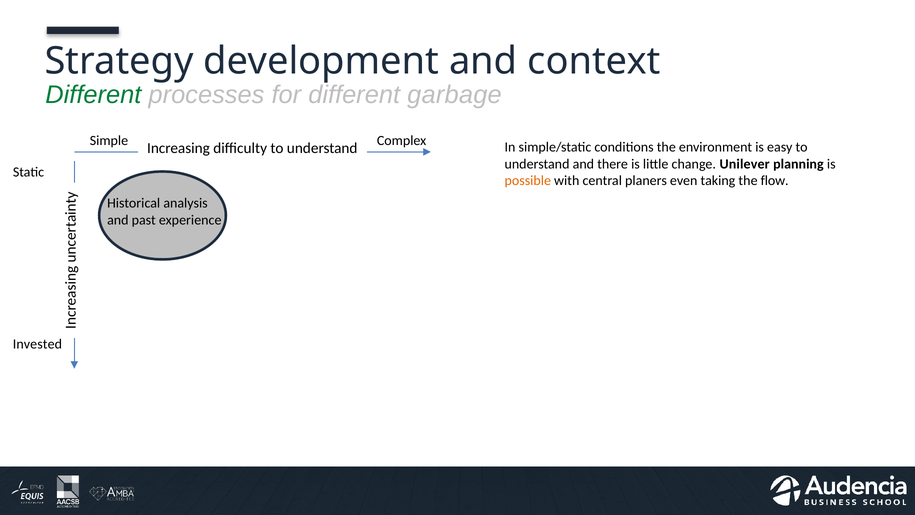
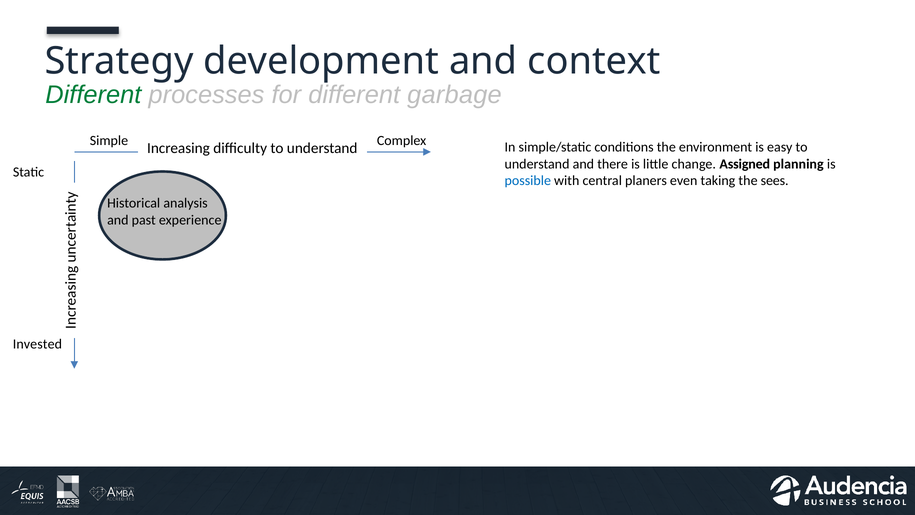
Unilever: Unilever -> Assigned (745, 164)
possible colour: orange -> blue (528, 181)
flow: flow -> sees (775, 181)
